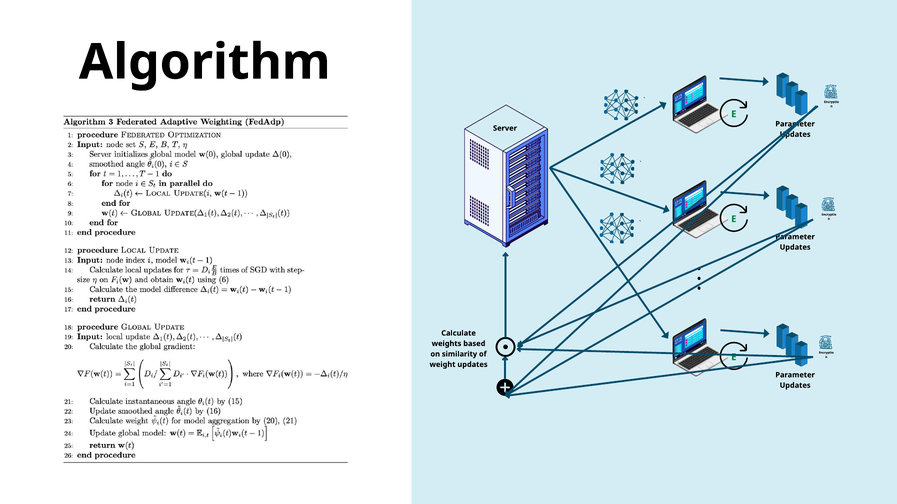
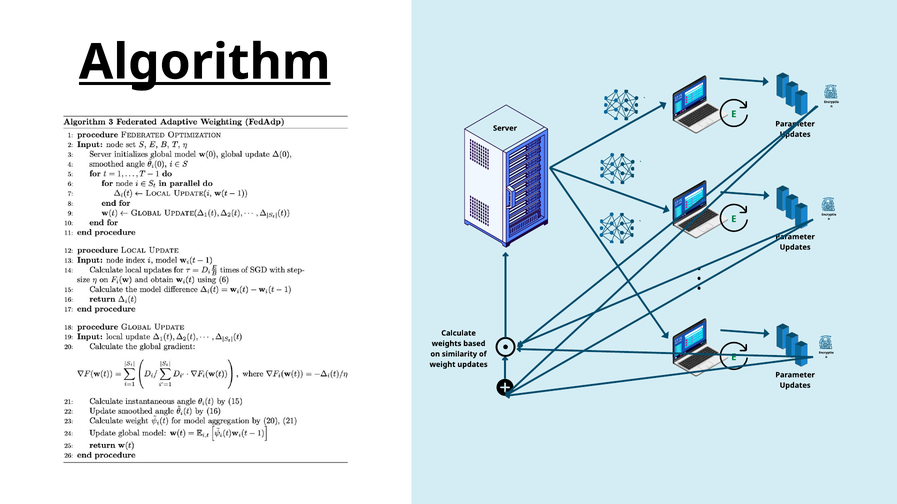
Algorithm underline: none -> present (205, 62)
